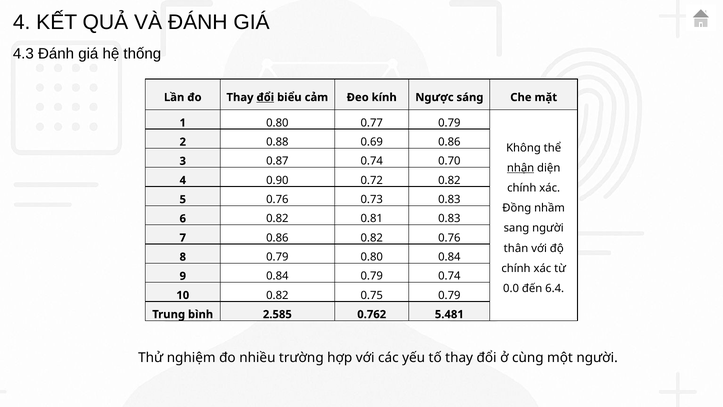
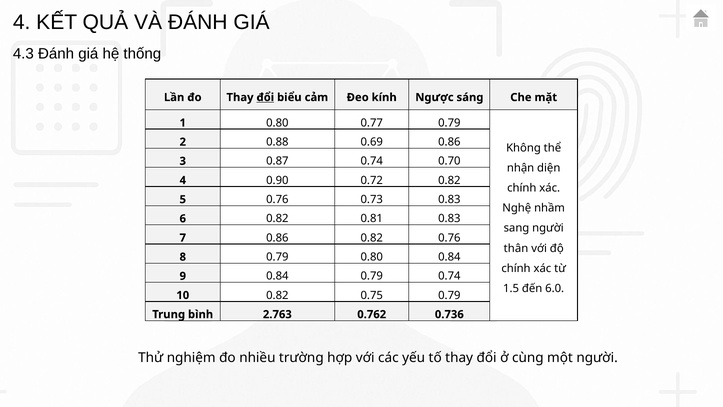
nhận underline: present -> none (521, 168)
Đồng: Đồng -> Nghệ (517, 208)
0.0: 0.0 -> 1.5 (511, 288)
6.4: 6.4 -> 6.0 (555, 288)
2.585: 2.585 -> 2.763 (277, 314)
5.481: 5.481 -> 0.736 (449, 314)
